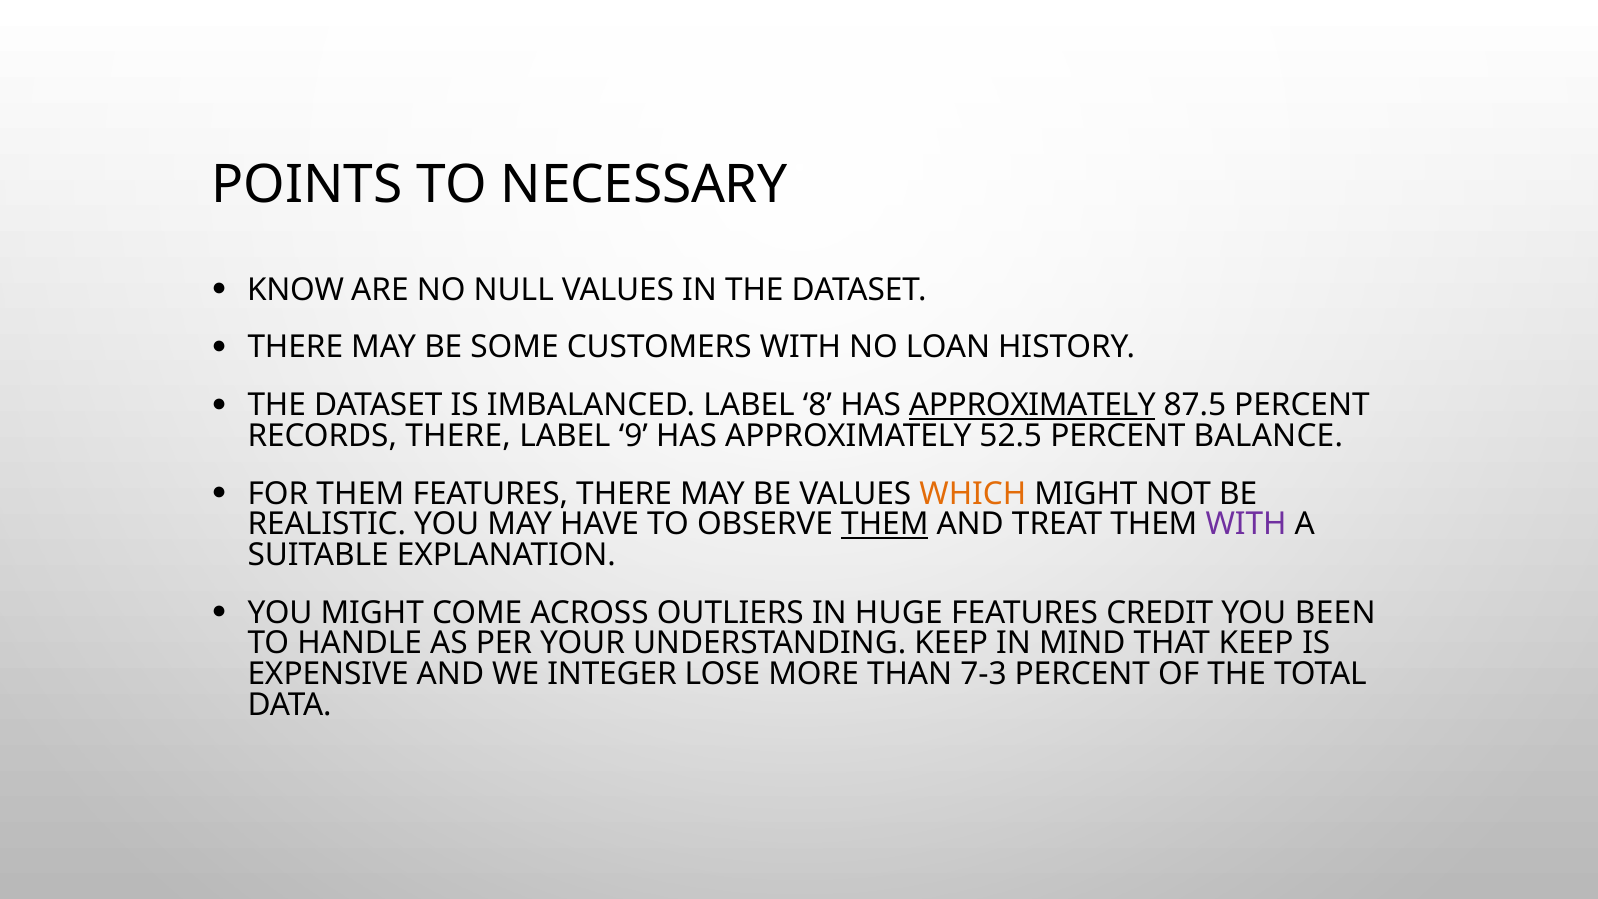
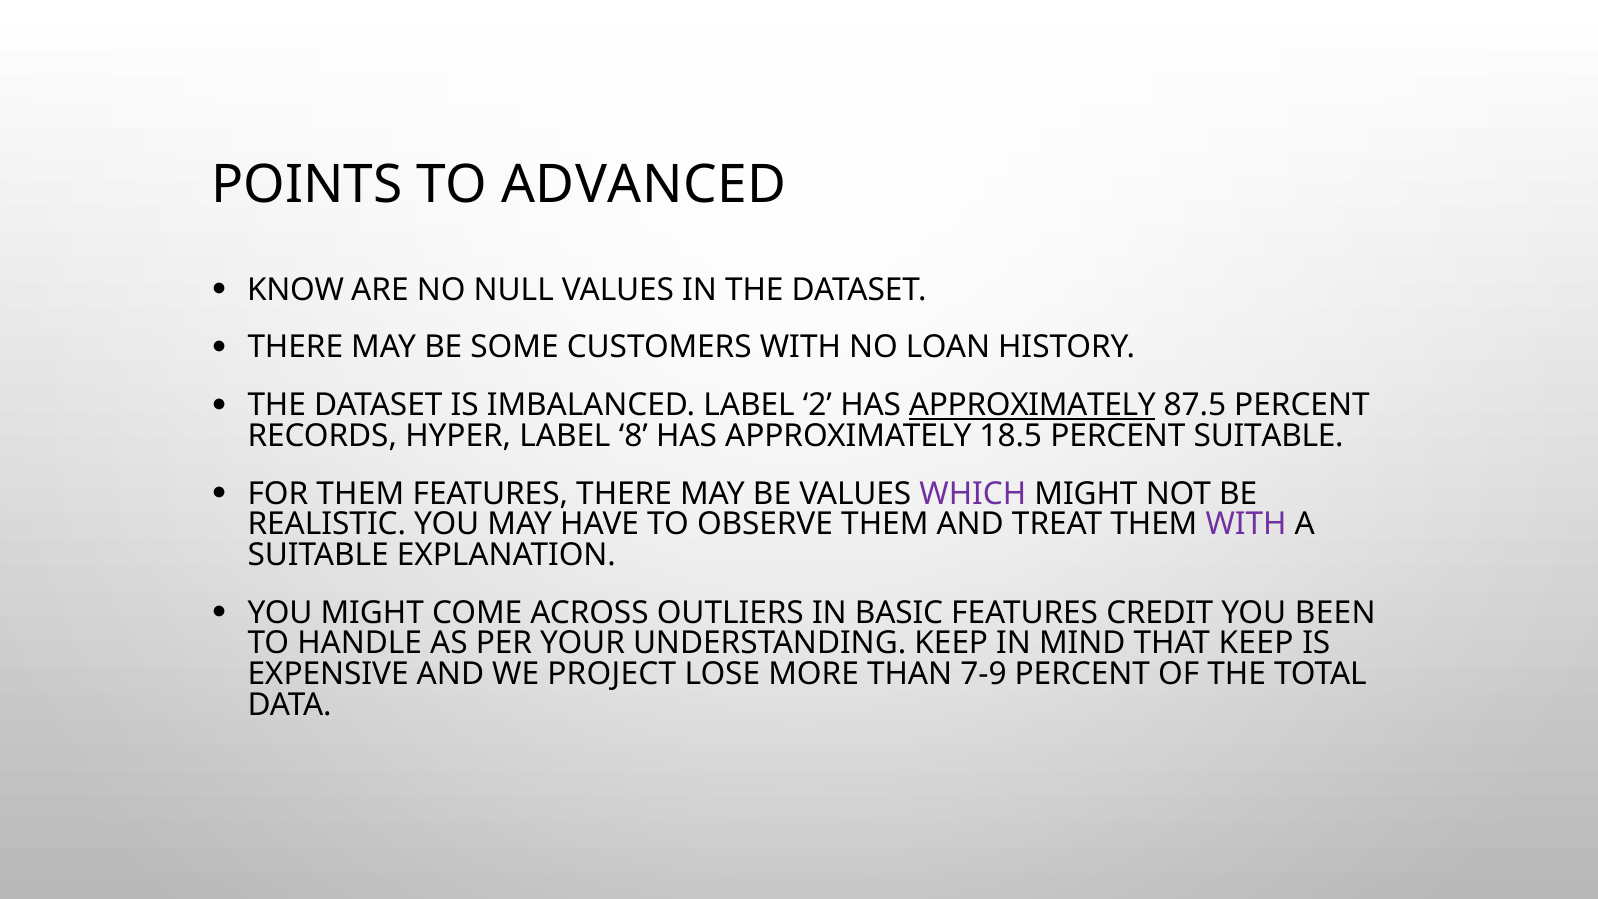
NECESSARY: NECESSARY -> ADVANCED (644, 185)
8: 8 -> 2 (817, 405)
RECORDS THERE: THERE -> HYPER (458, 436)
9: 9 -> 8 (633, 436)
52.5: 52.5 -> 18.5 (1011, 436)
PERCENT BALANCE: BALANCE -> SUITABLE (1269, 436)
WHICH colour: orange -> purple (973, 494)
THEM underline: present -> none (885, 524)
HUGE: HUGE -> BASIC (899, 613)
INTEGER: INTEGER -> PROJECT (612, 674)
7-3: 7-3 -> 7-9 (983, 674)
